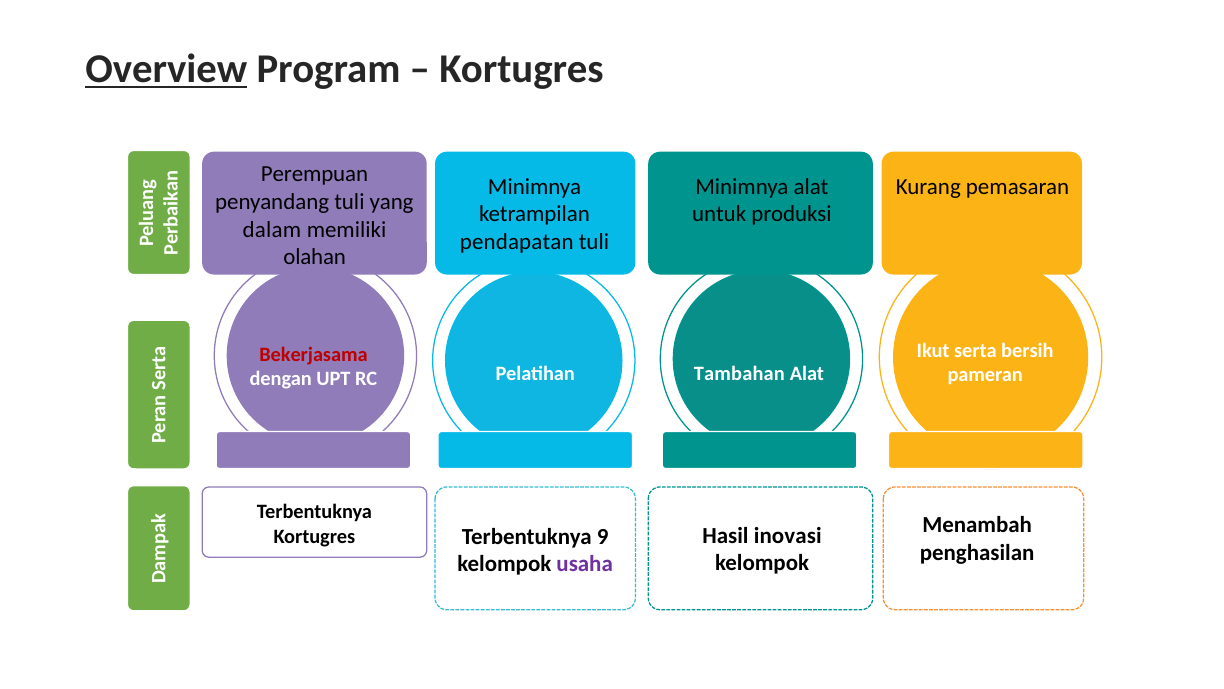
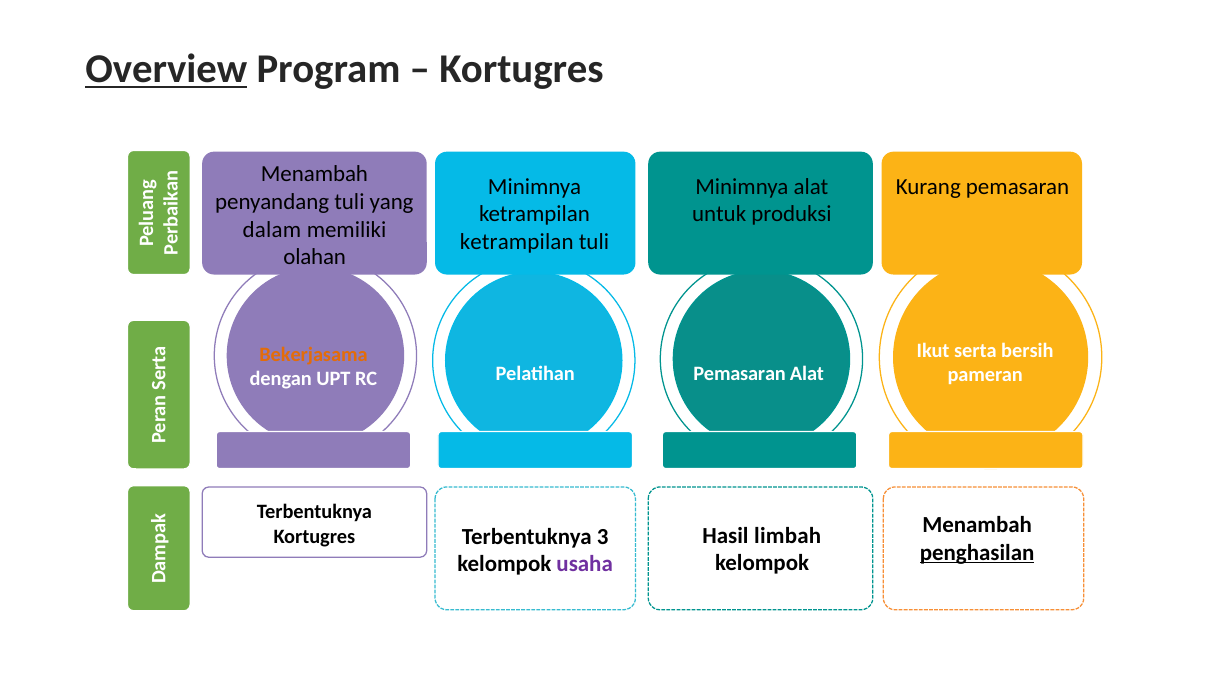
Perempuan: Perempuan -> Menambah (314, 174)
pendapatan: pendapatan -> ketrampilan (517, 242)
Bekerjasama colour: red -> orange (313, 354)
Tambahan: Tambahan -> Pemasaran (740, 373)
inovasi: inovasi -> limbah (788, 535)
9: 9 -> 3 (603, 536)
penghasilan underline: none -> present (977, 552)
